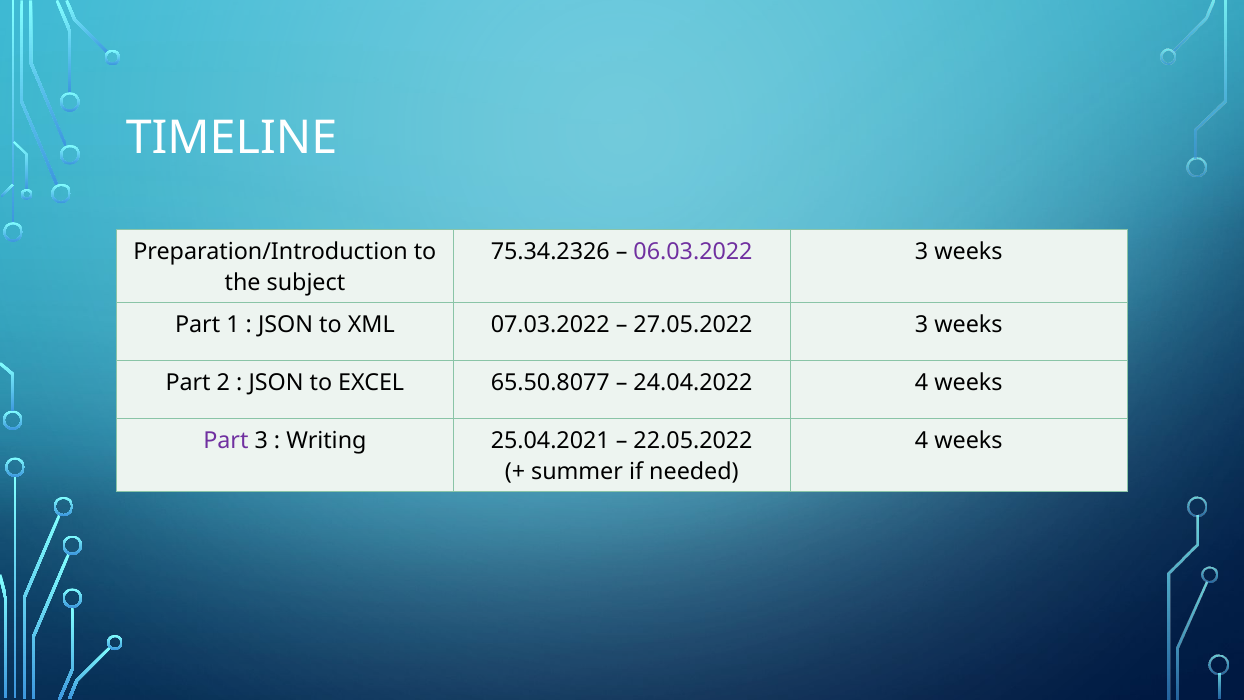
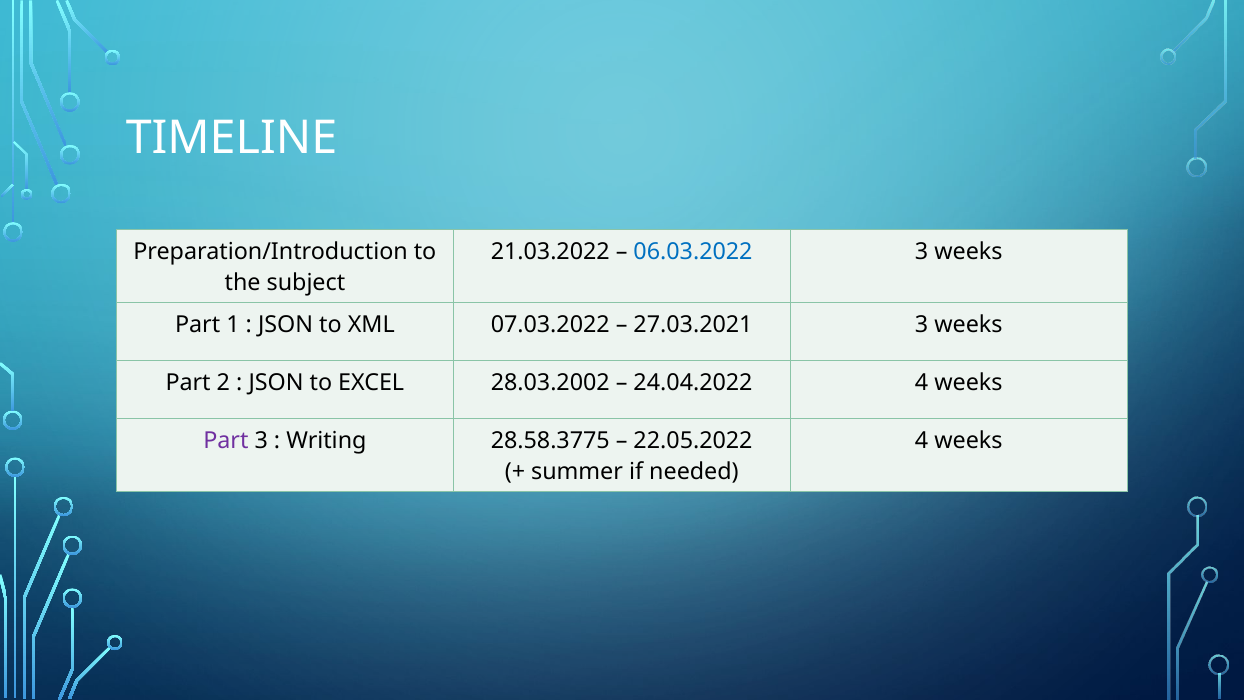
75.34.2326: 75.34.2326 -> 21.03.2022 (550, 251)
06.03.2022 colour: purple -> blue (693, 251)
27.05.2022: 27.05.2022 -> 27.03.2021 (693, 324)
65.50.8077: 65.50.8077 -> 28.03.2002 (550, 382)
25.04.2021: 25.04.2021 -> 28.58.3775 (550, 440)
